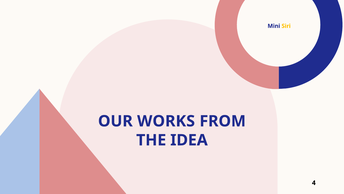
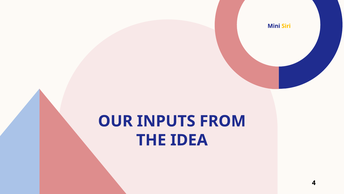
WORKS: WORKS -> INPUTS (166, 121)
